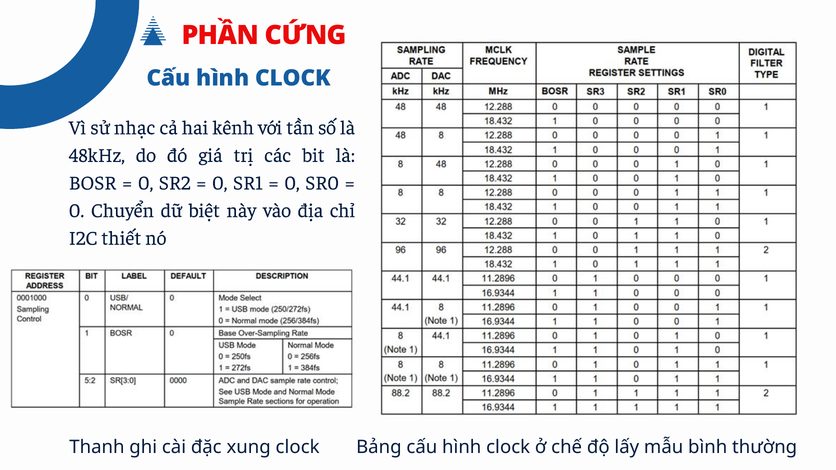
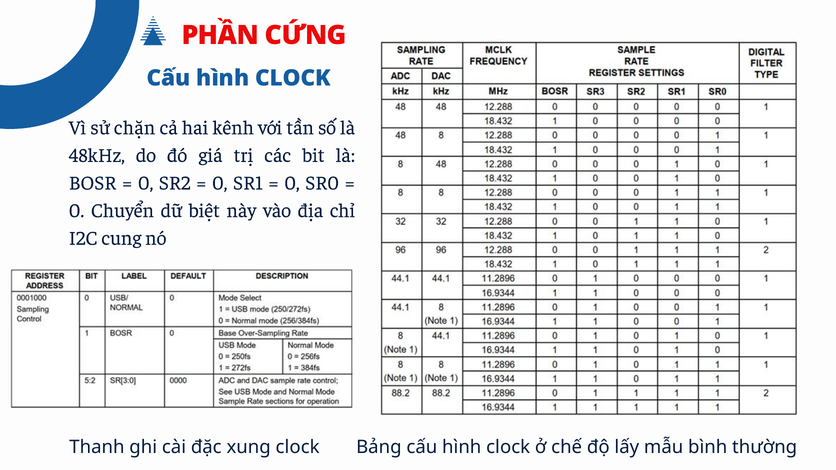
nhạc: nhạc -> chặn (135, 128)
thiết: thiết -> cung (121, 238)
